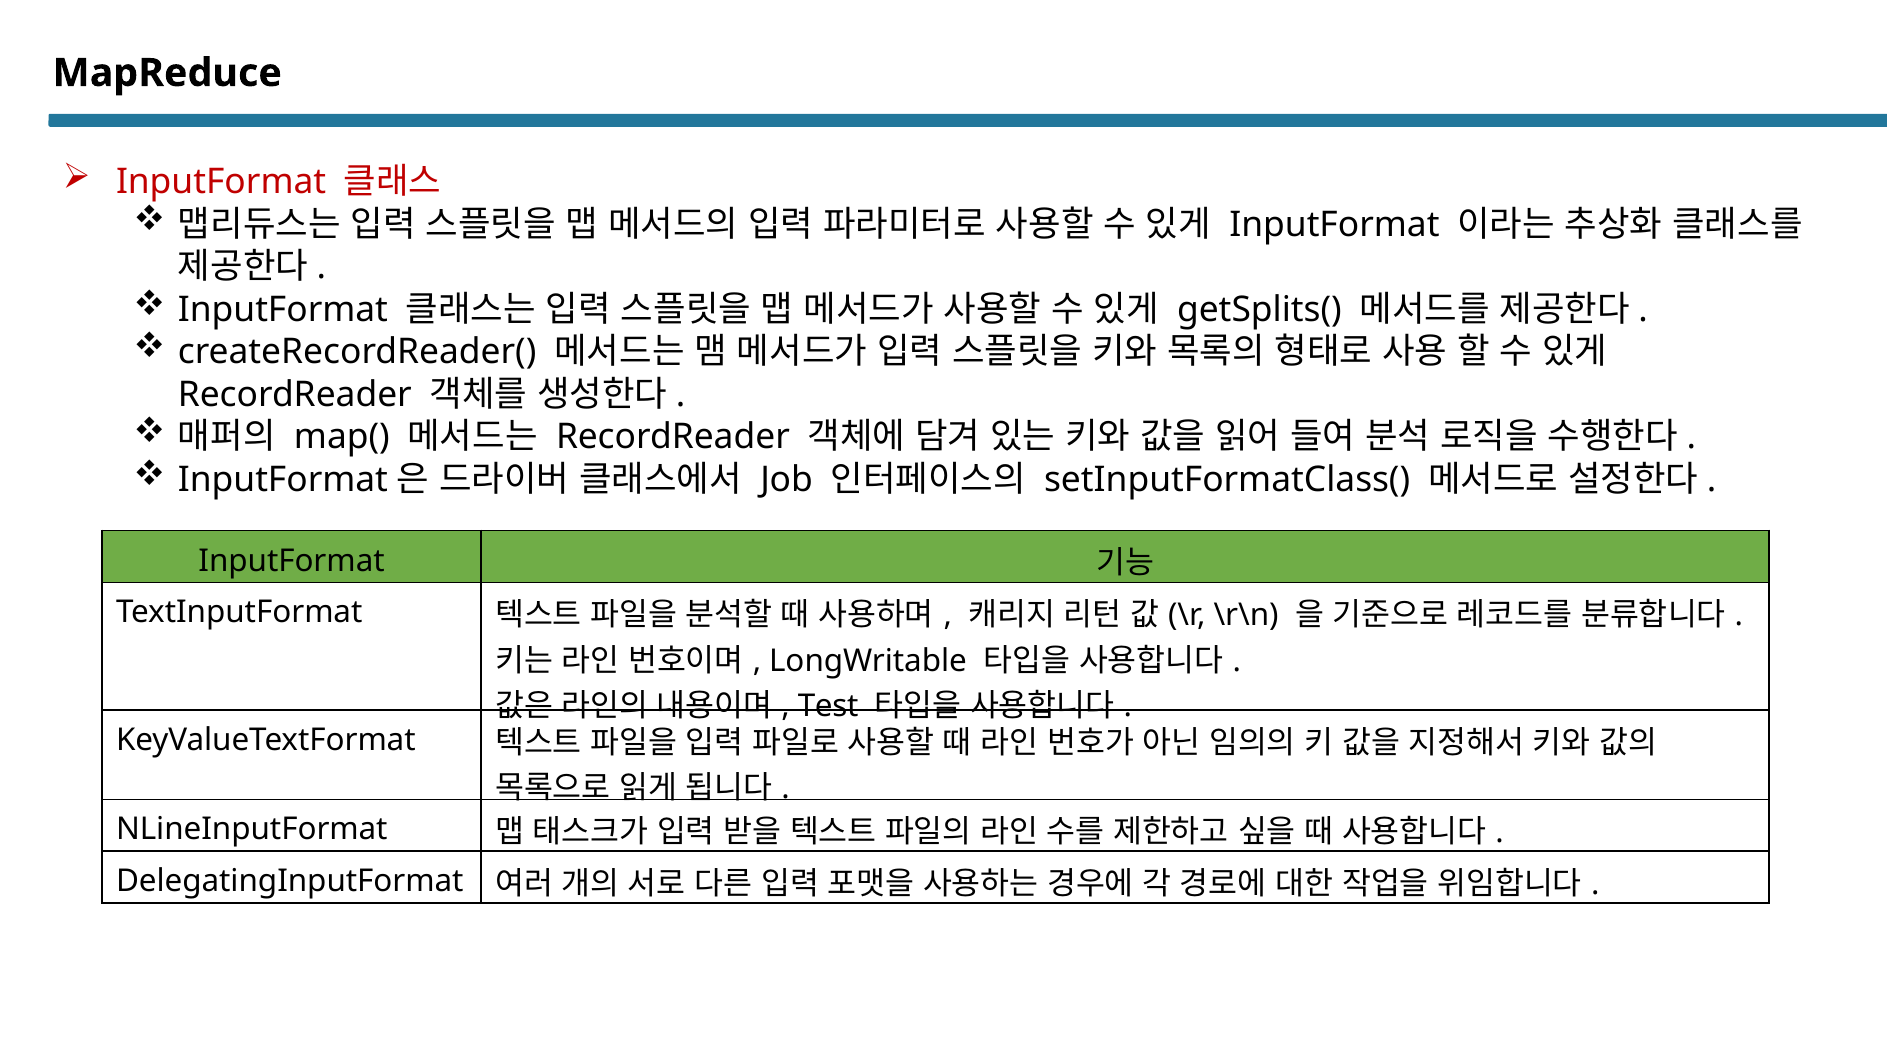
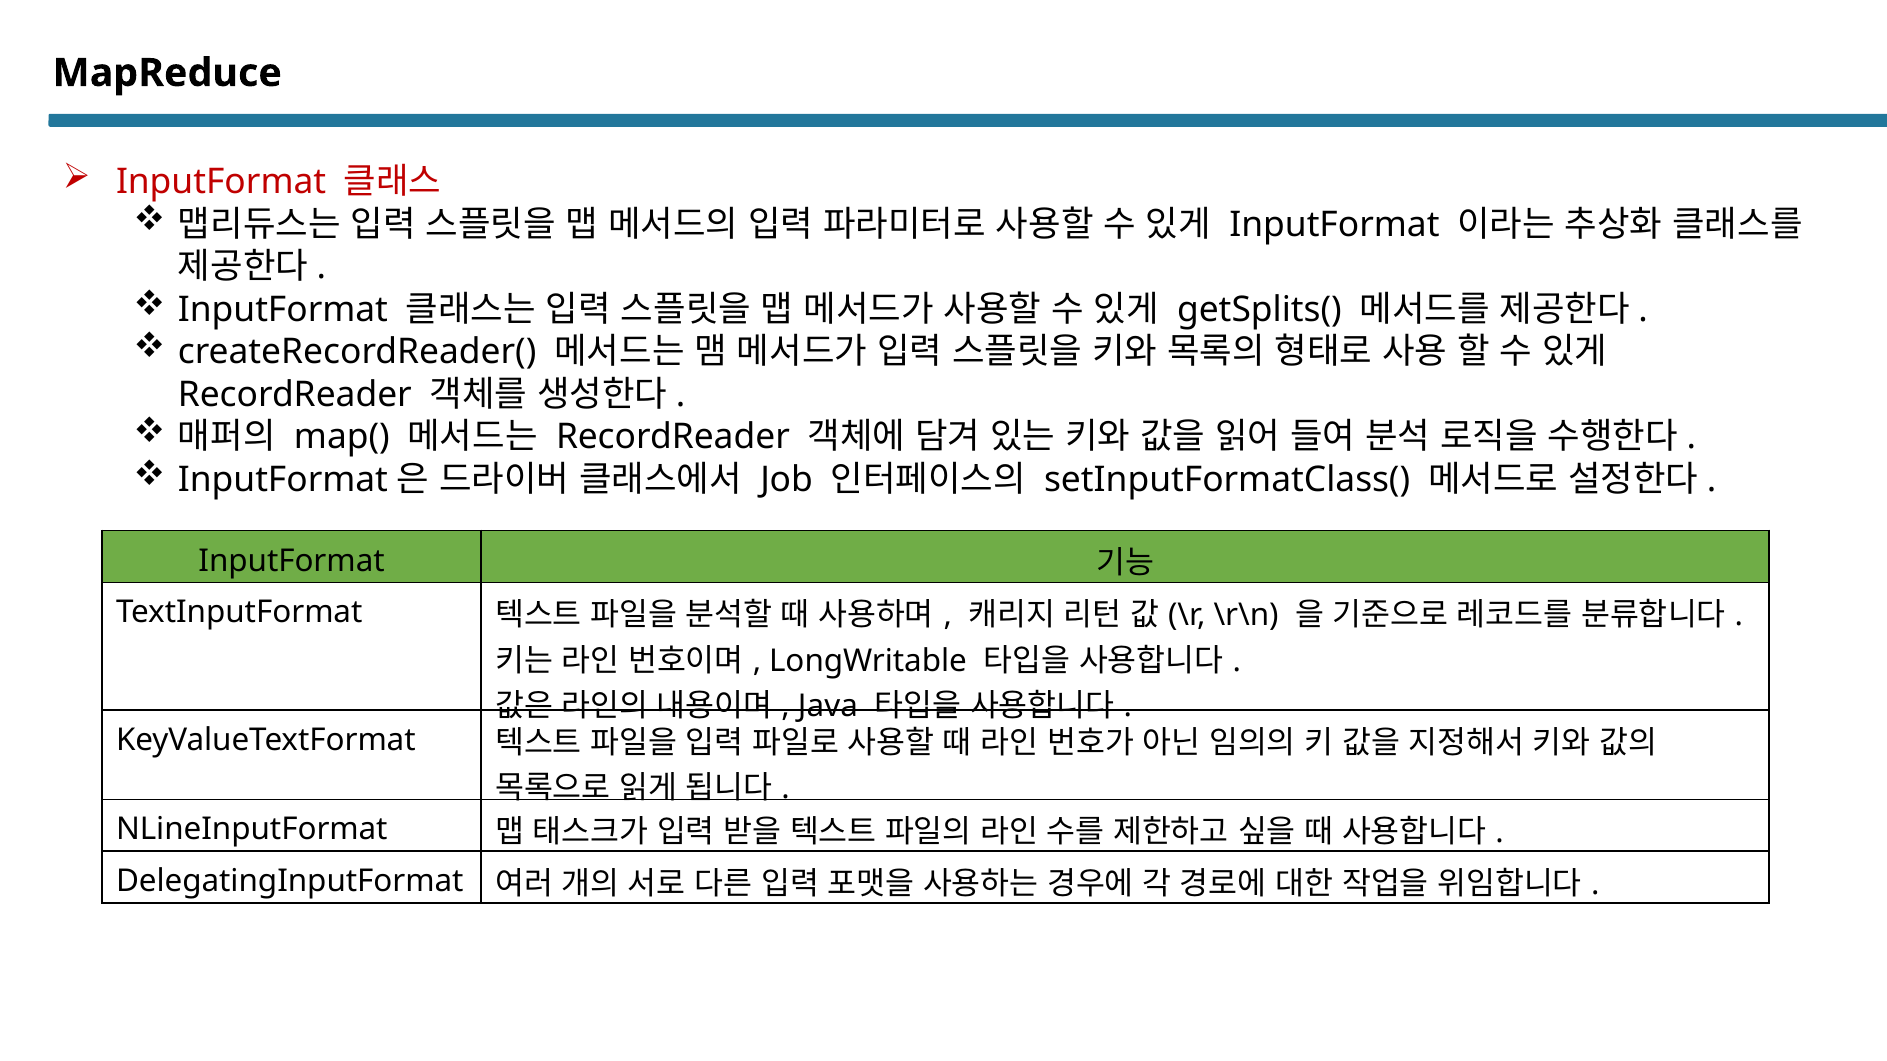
Test: Test -> Java (828, 707)
